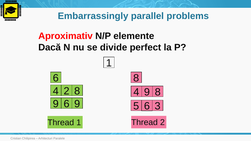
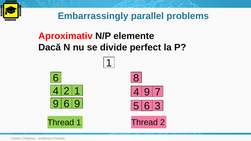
2 8: 8 -> 1 (77, 91)
9 8: 8 -> 7 (158, 92)
